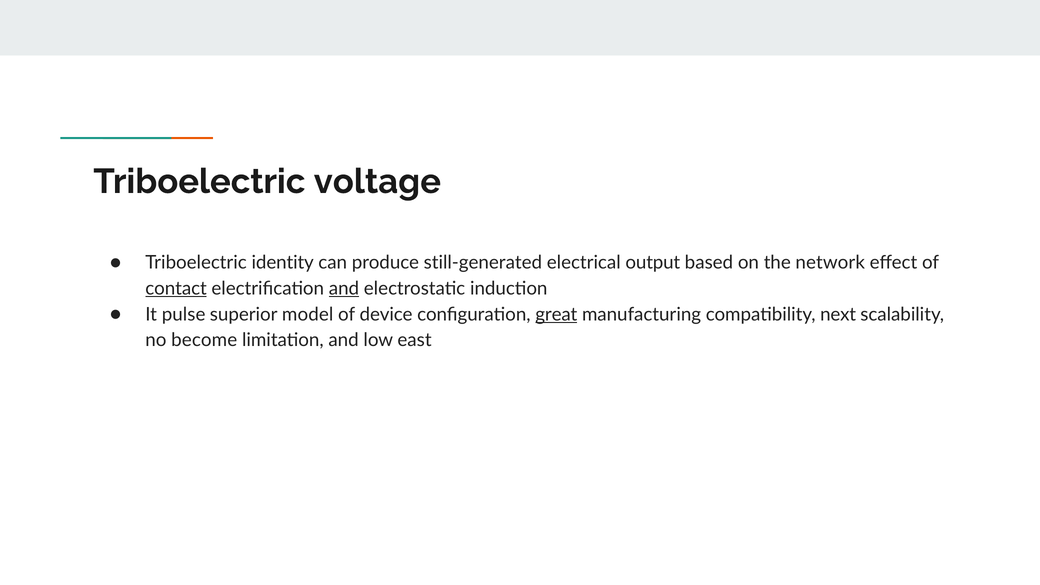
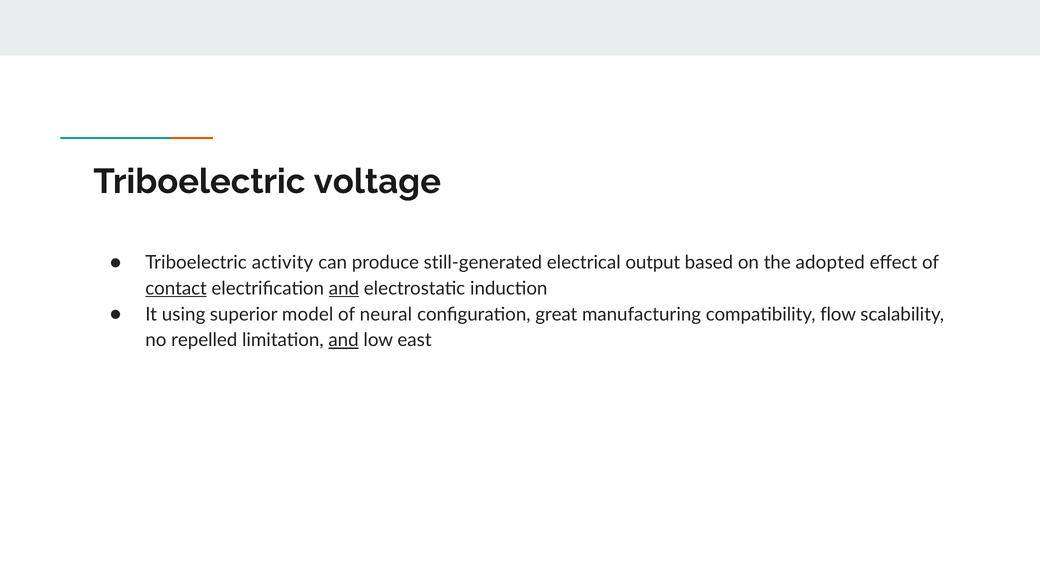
identity: identity -> activity (283, 263)
network: network -> adopted (830, 263)
pulse: pulse -> using (184, 314)
device: device -> neural (386, 314)
great underline: present -> none (556, 314)
next: next -> flow (838, 314)
become: become -> repelled (204, 340)
and underline: none -> present (344, 340)
